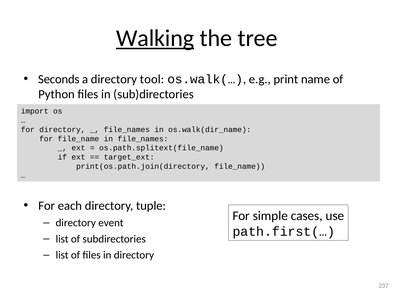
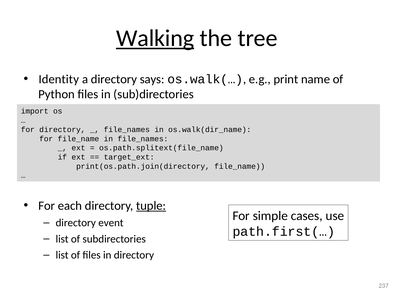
Seconds: Seconds -> Identity (59, 79)
tool: tool -> says (152, 79)
tuple underline: none -> present (151, 206)
